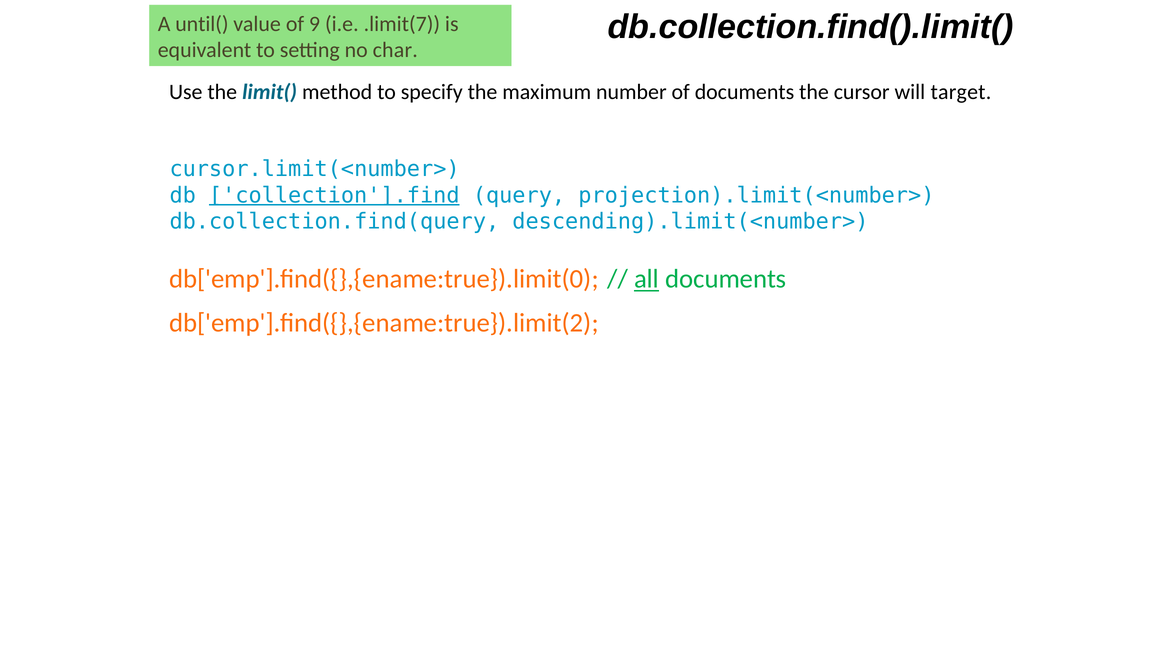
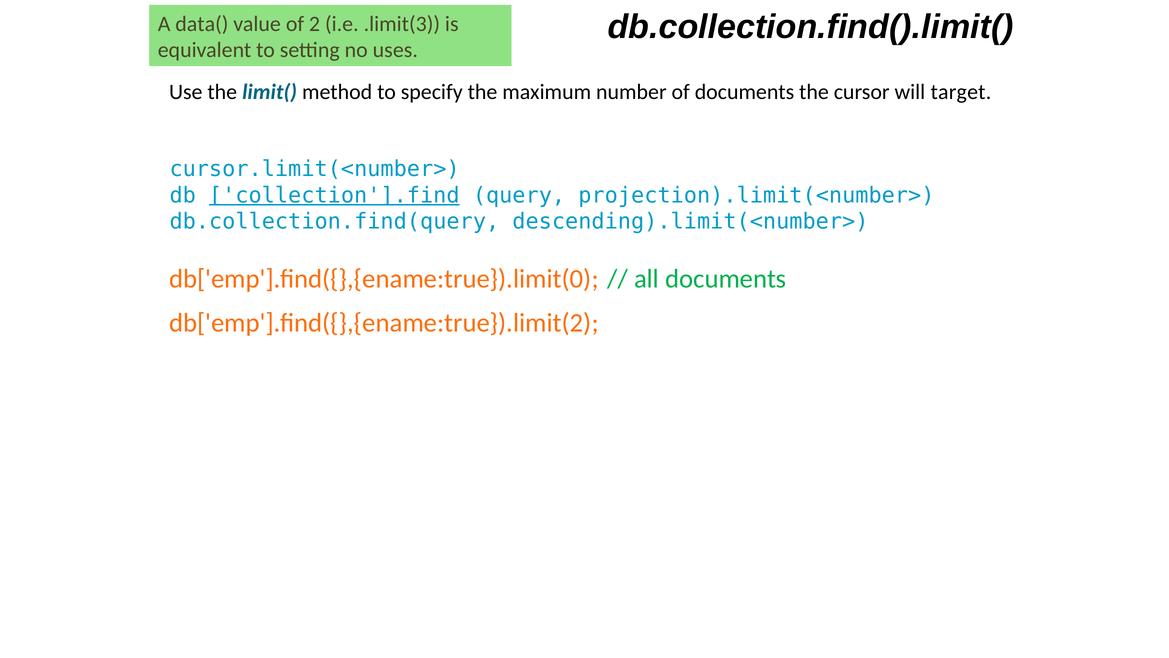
until(: until( -> data( (202, 24)
9: 9 -> 2 (315, 24)
.limit(7: .limit(7 -> .limit(3 (402, 24)
char: char -> uses (395, 50)
all underline: present -> none (647, 279)
